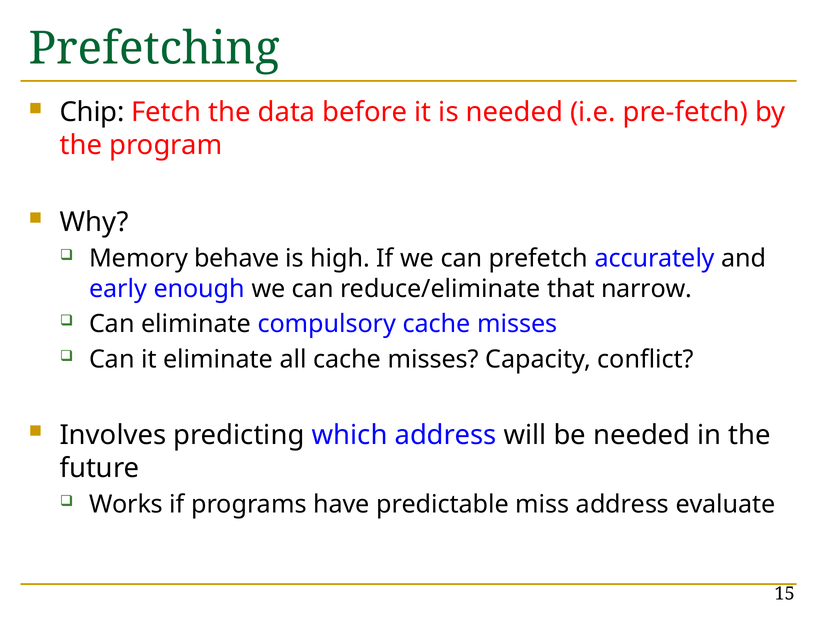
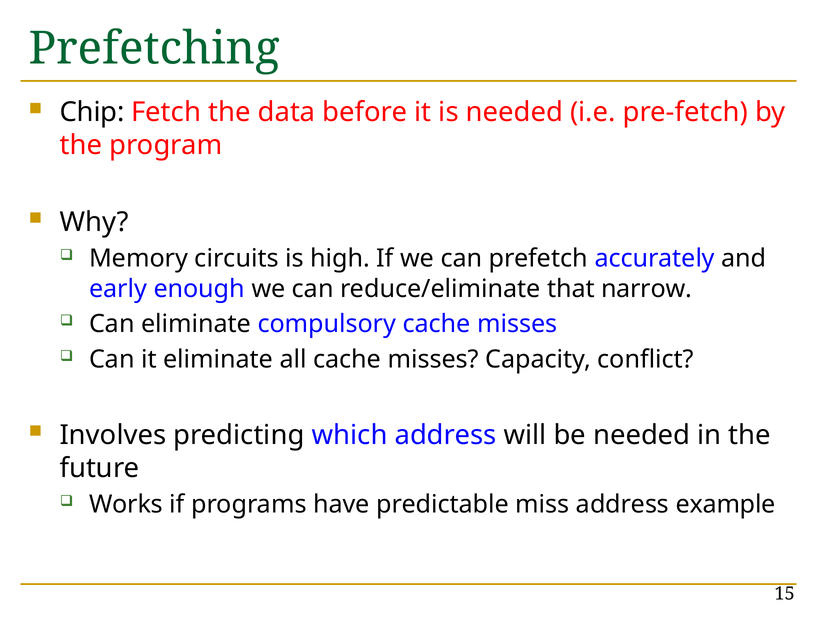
behave: behave -> circuits (237, 259)
evaluate: evaluate -> example (726, 504)
